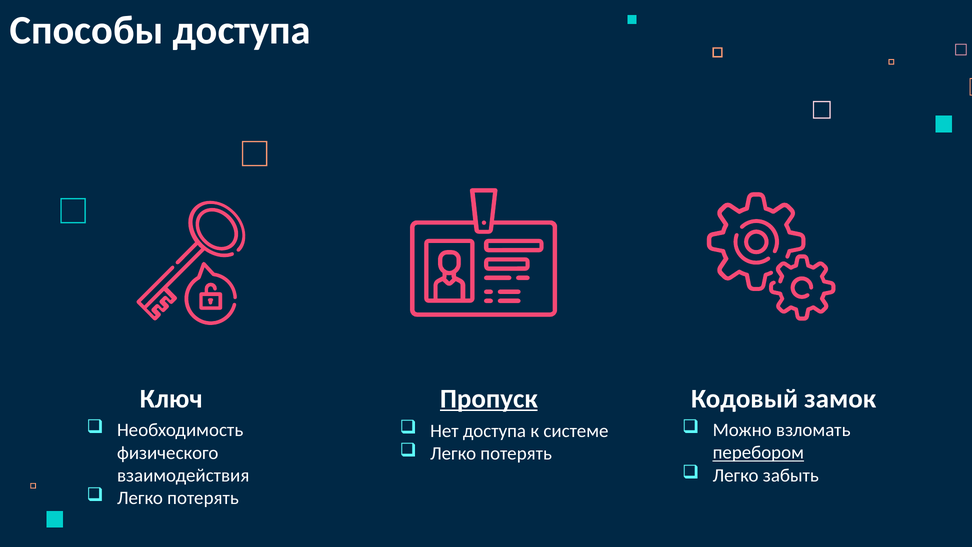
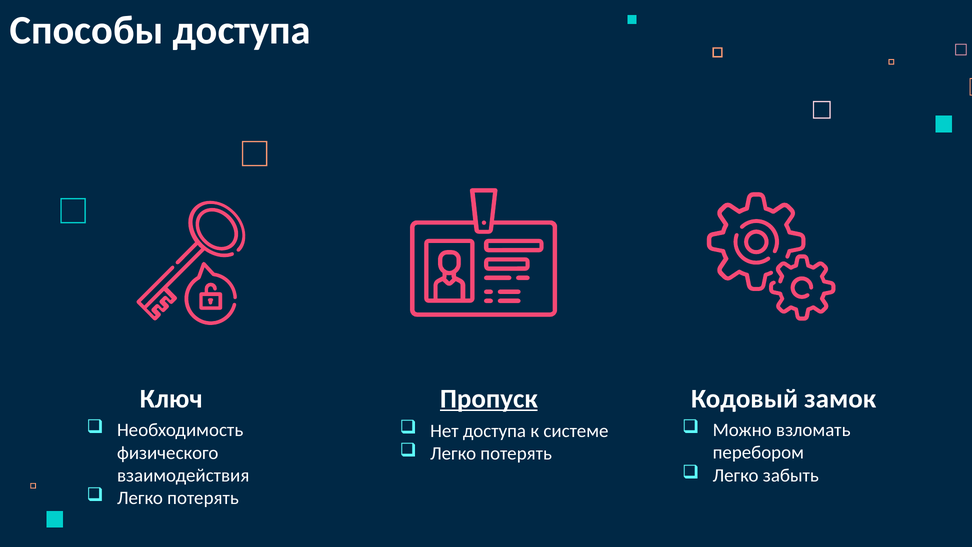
перебором underline: present -> none (758, 453)
